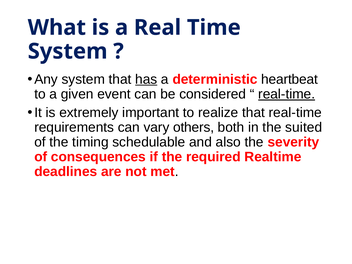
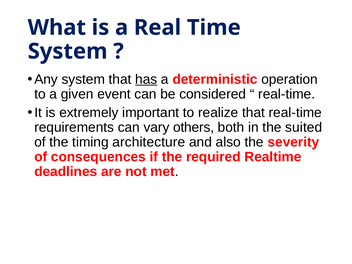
heartbeat: heartbeat -> operation (289, 79)
real-time underline: present -> none (287, 94)
schedulable: schedulable -> architecture (149, 142)
